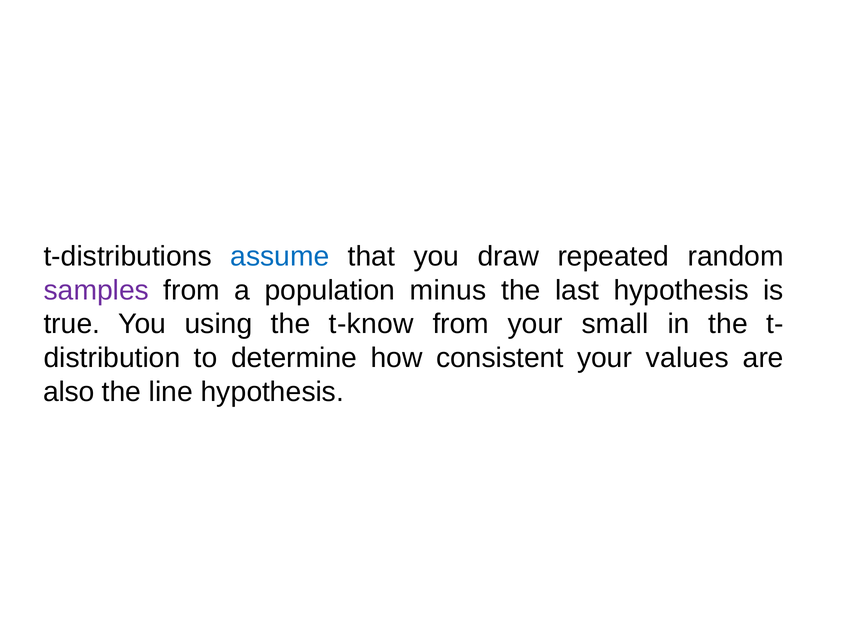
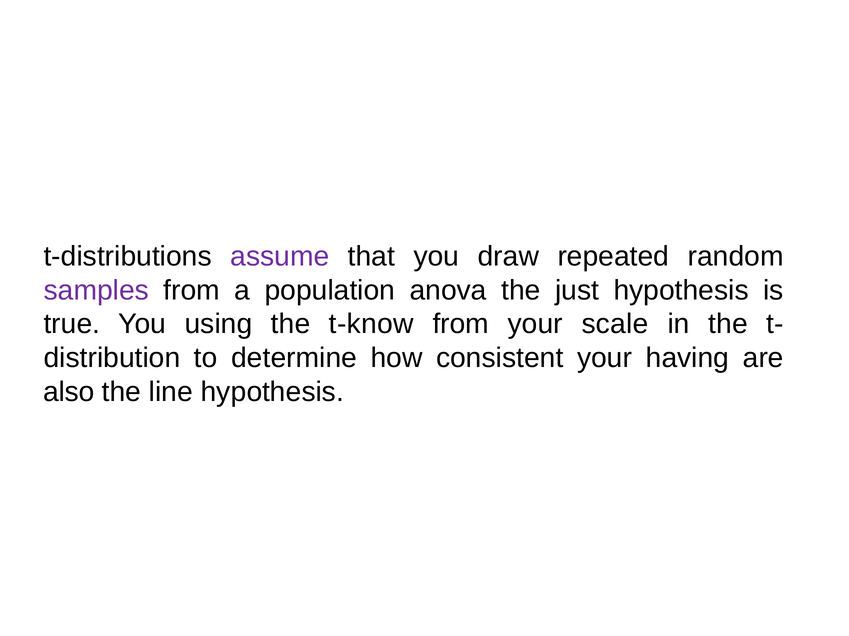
assume colour: blue -> purple (280, 257)
minus: minus -> anova (448, 291)
last: last -> just (577, 291)
small: small -> scale (615, 325)
values: values -> having (688, 358)
